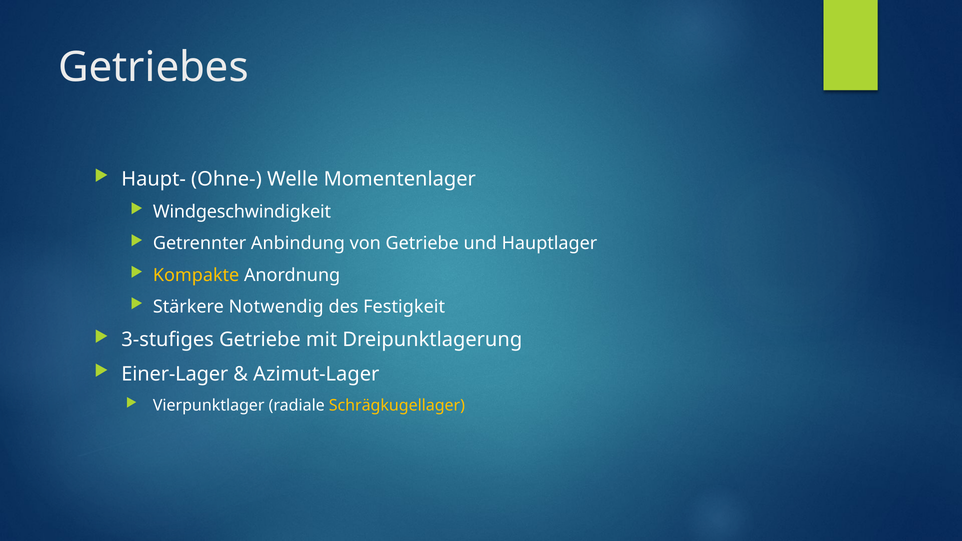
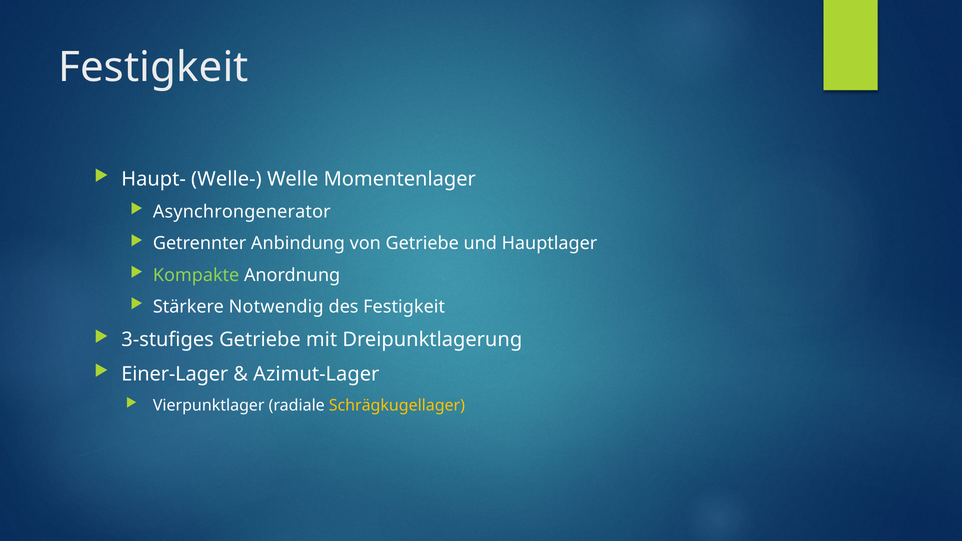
Getriebes: Getriebes -> Festigkeit (153, 68)
Ohne-: Ohne- -> Welle- (226, 179)
Windgeschwindigkeit: Windgeschwindigkeit -> Asynchrongenerator (242, 212)
Kompakte colour: yellow -> light green (196, 275)
